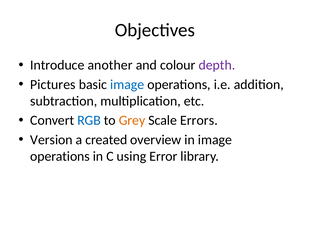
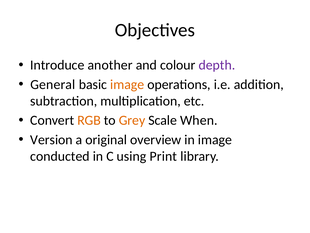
Pictures: Pictures -> General (53, 84)
image colour: blue -> orange (127, 84)
RGB colour: blue -> orange (89, 120)
Errors: Errors -> When (199, 120)
created: created -> original (106, 139)
operations: operations -> conducted (60, 156)
Error: Error -> Print (163, 156)
